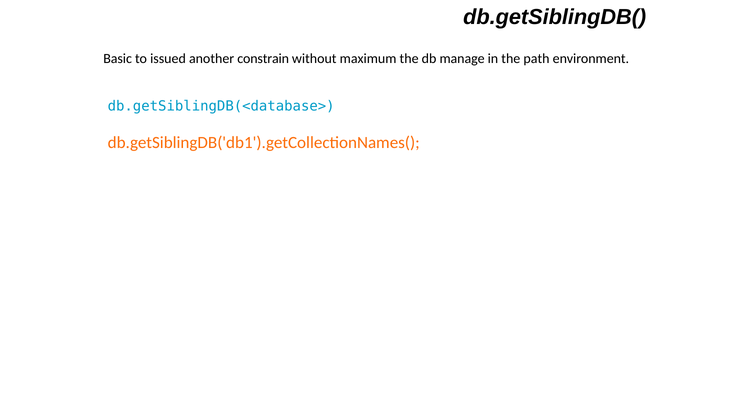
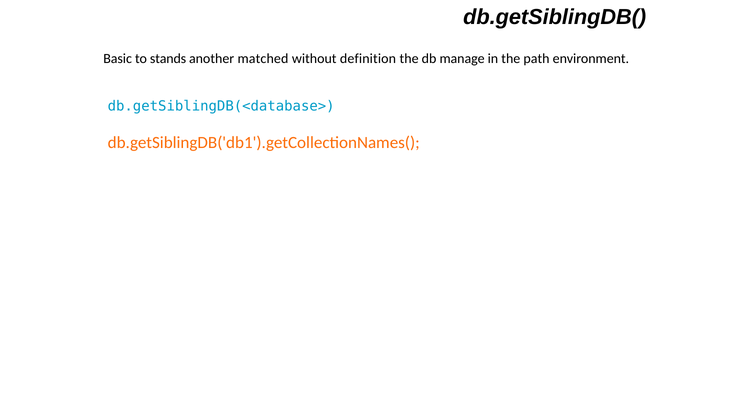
issued: issued -> stands (168, 59)
constrain: constrain -> matched (263, 59)
maximum: maximum -> definition (368, 59)
